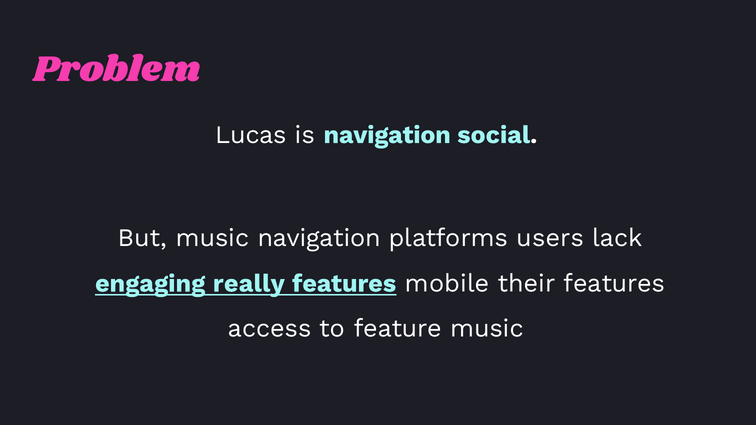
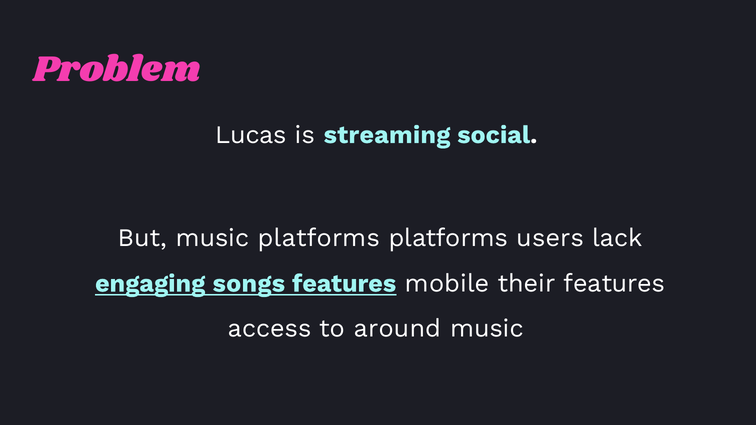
is navigation: navigation -> streaming (387, 135)
music navigation: navigation -> platforms (319, 238)
really: really -> songs (249, 284)
feature: feature -> around (397, 329)
